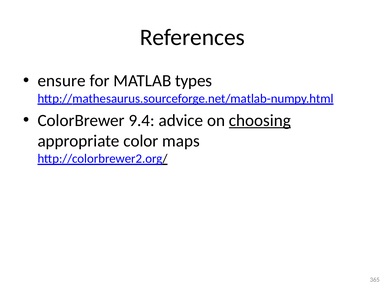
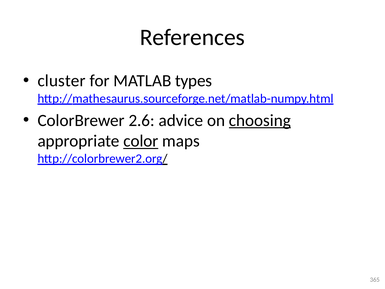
ensure: ensure -> cluster (62, 81)
9.4: 9.4 -> 2.6 (142, 120)
color underline: none -> present (141, 141)
